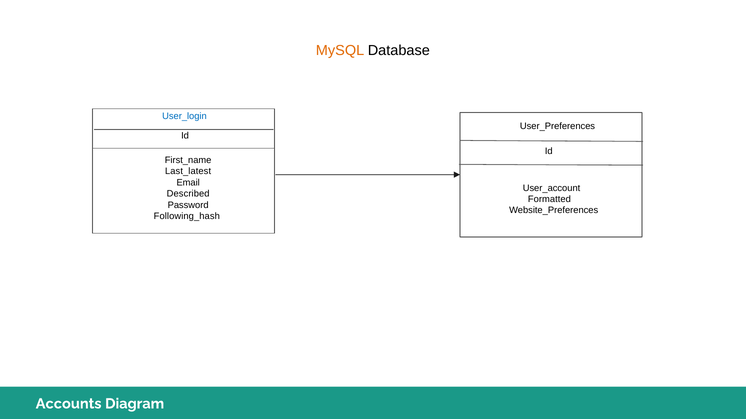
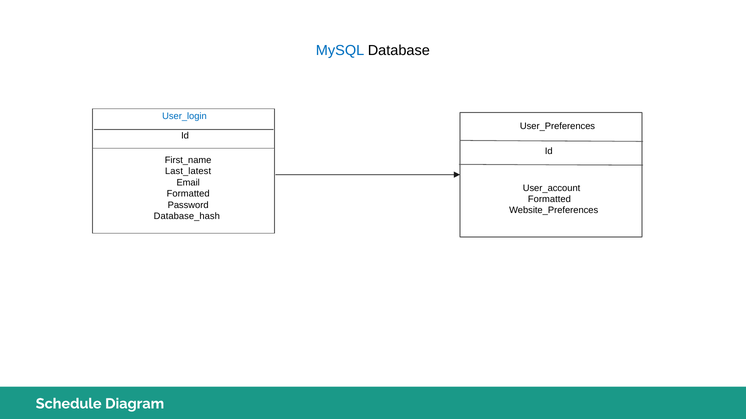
MySQL colour: orange -> blue (340, 51)
Described: Described -> Formatted (188, 194)
Following_hash: Following_hash -> Database_hash (187, 216)
Accounts: Accounts -> Schedule (69, 404)
